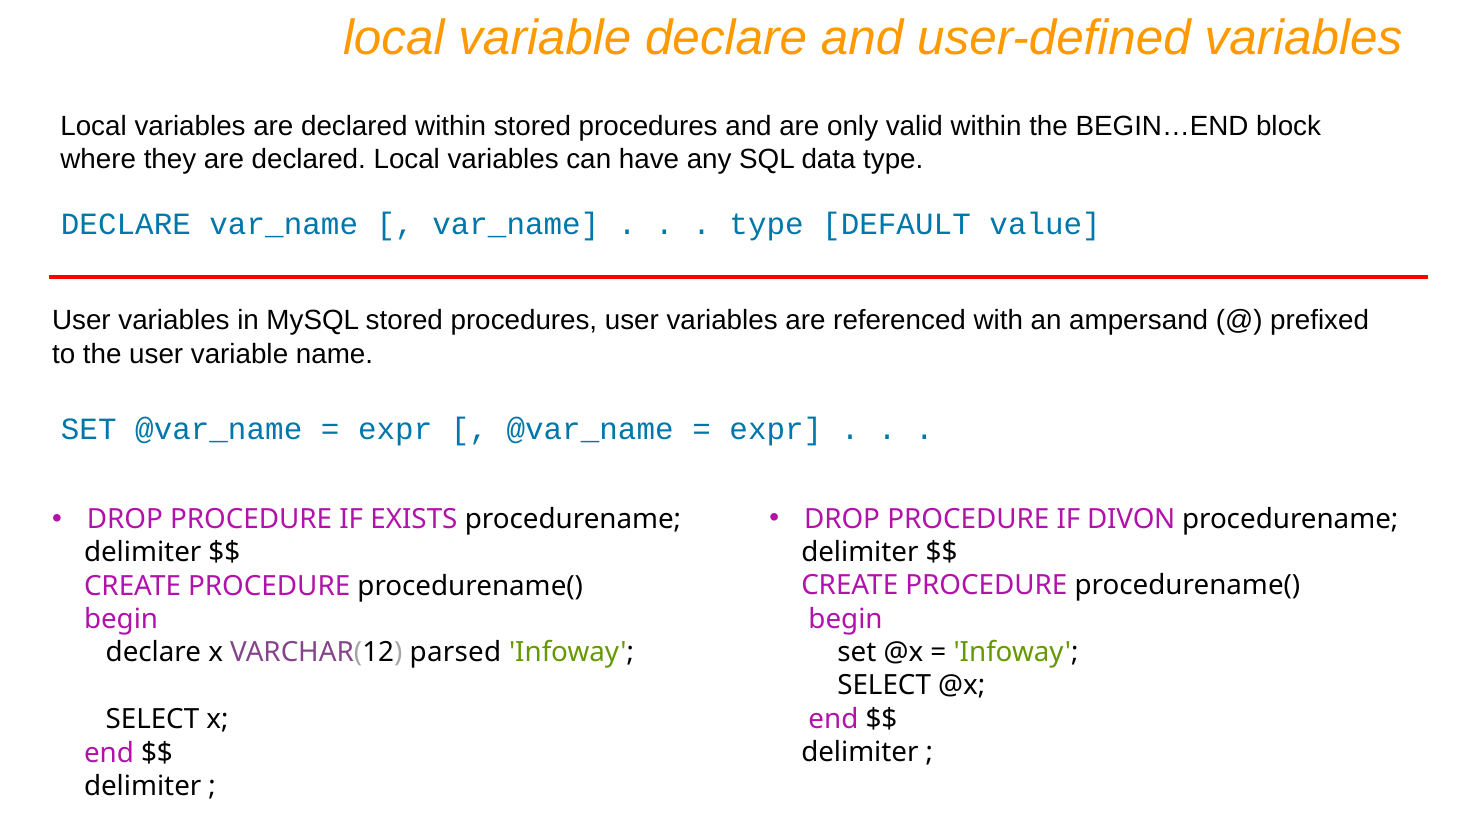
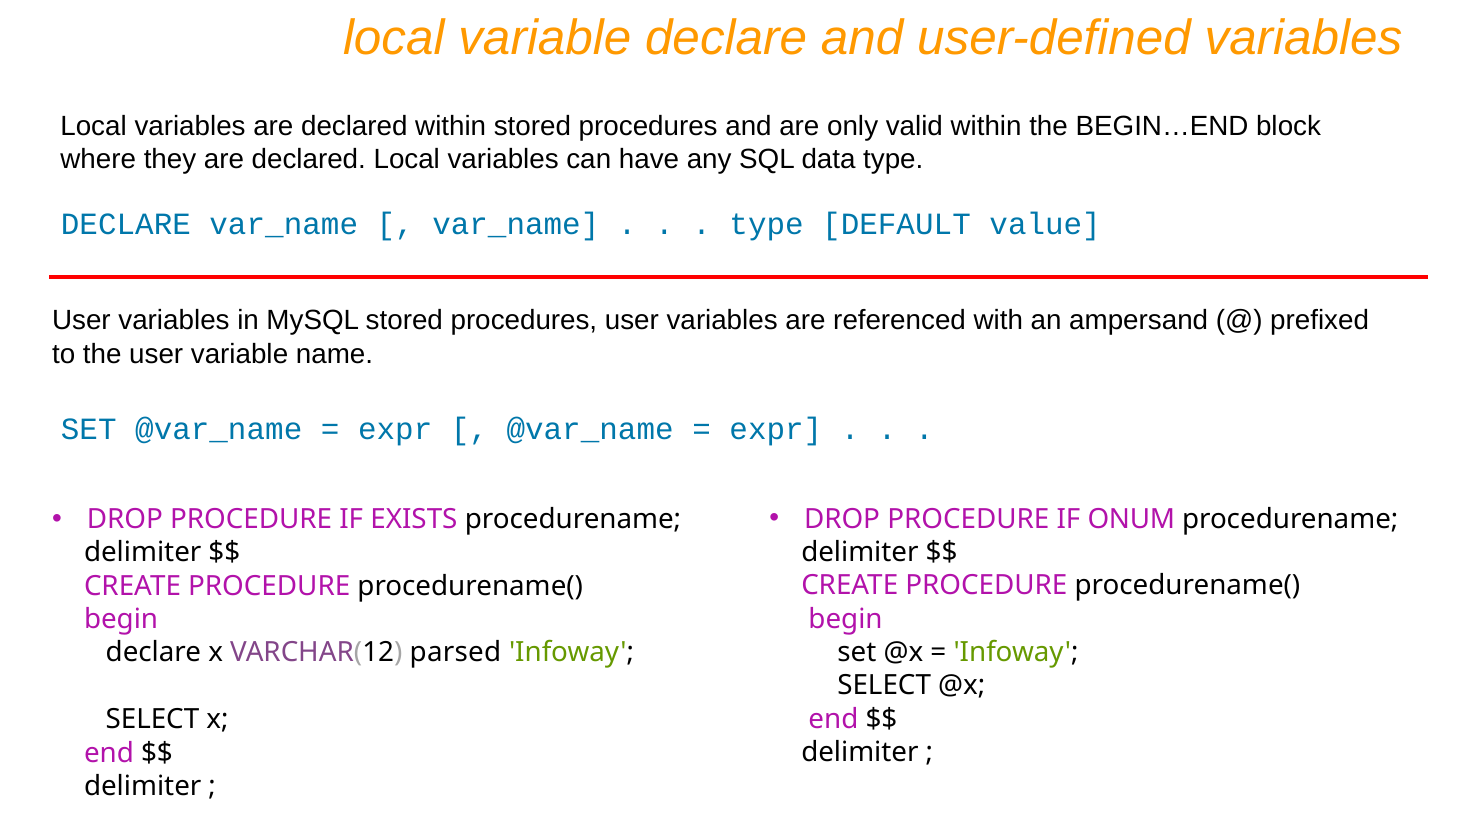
DIVON: DIVON -> ONUM (1131, 519)
